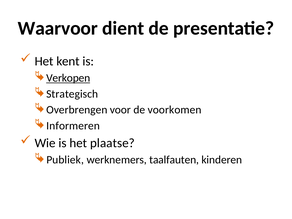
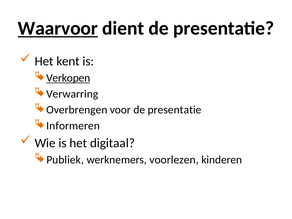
Waarvoor underline: none -> present (58, 28)
Strategisch: Strategisch -> Verwarring (72, 94)
voor de voorkomen: voorkomen -> presentatie (175, 110)
plaatse: plaatse -> digitaal (112, 143)
taalfauten: taalfauten -> voorlezen (174, 160)
